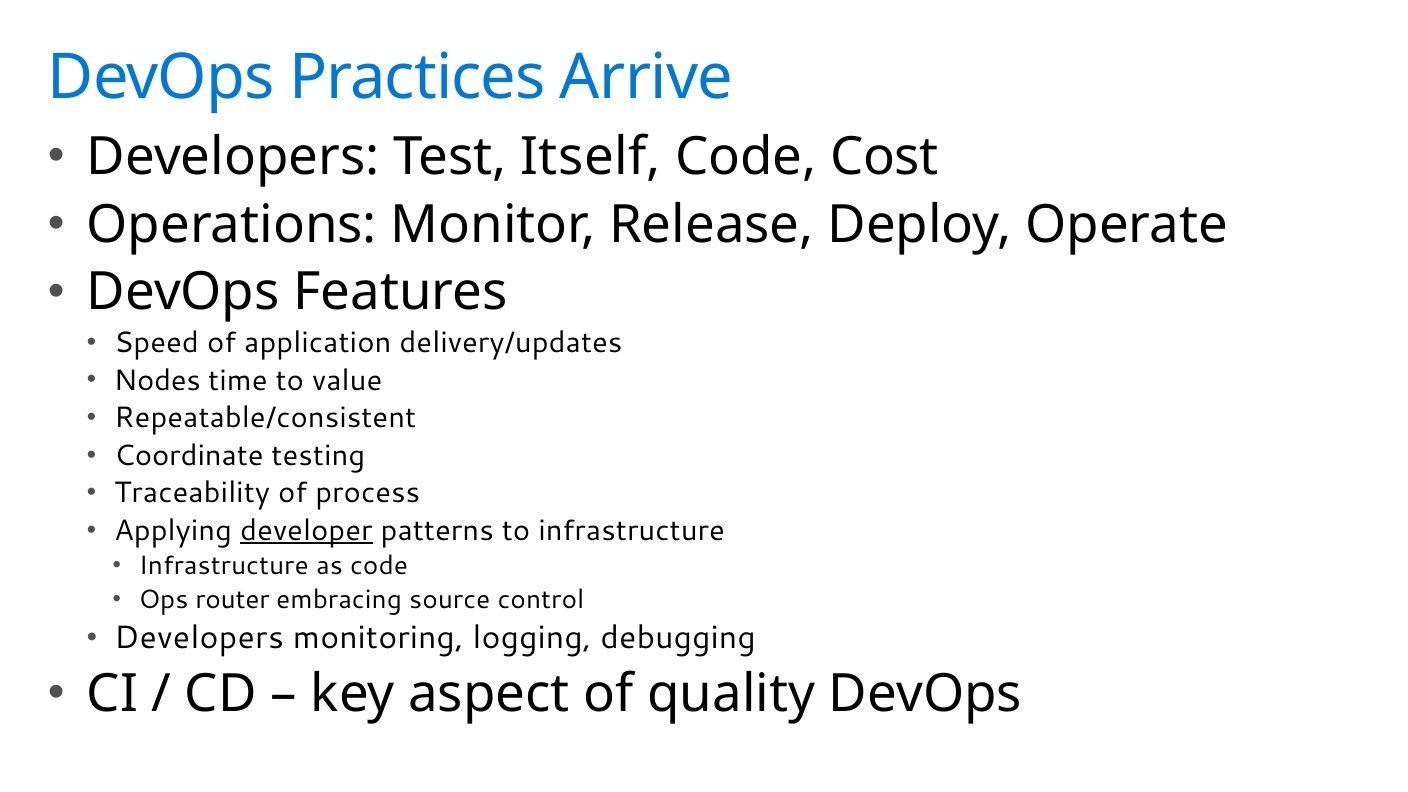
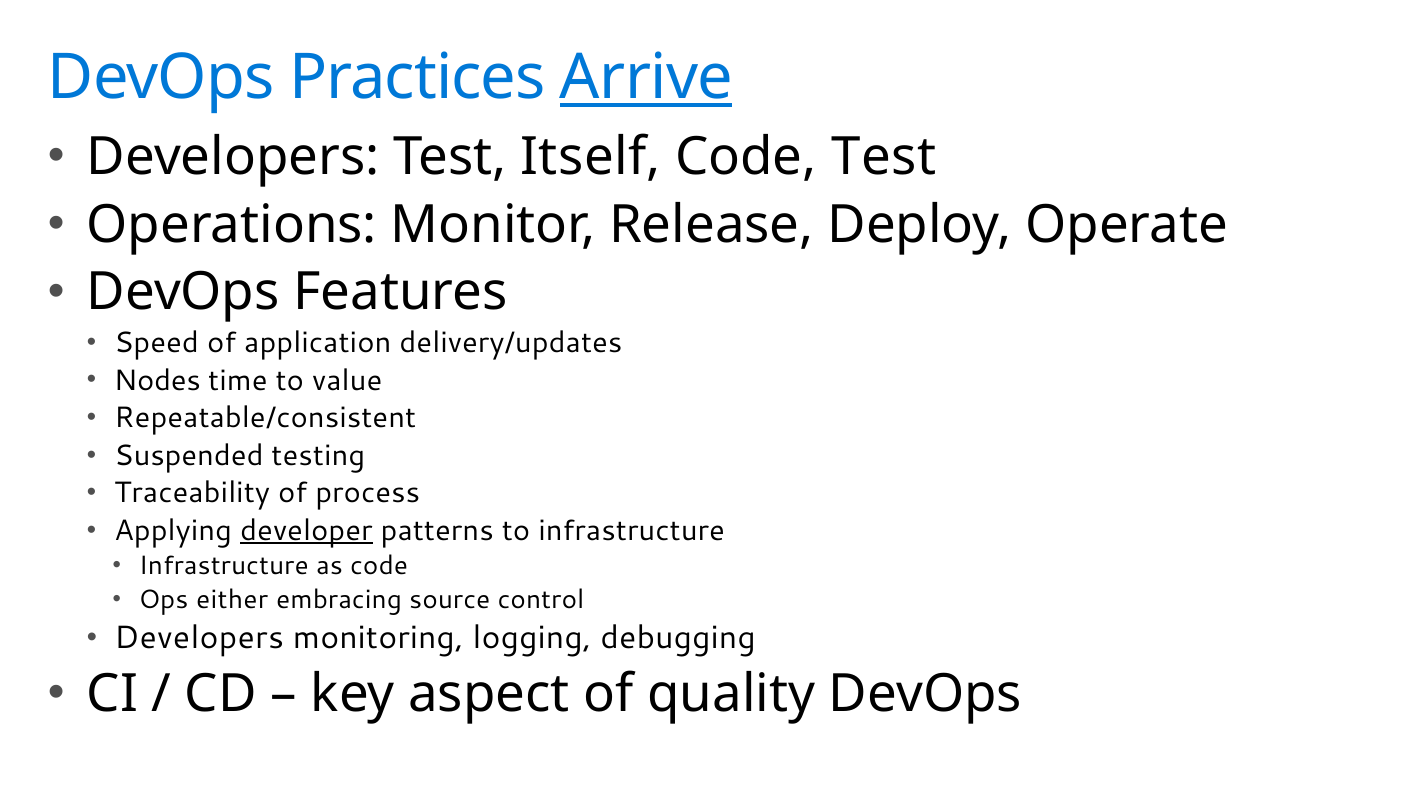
Arrive underline: none -> present (647, 78)
Code Cost: Cost -> Test (884, 157)
Coordinate: Coordinate -> Suspended (189, 456)
router: router -> either (232, 600)
